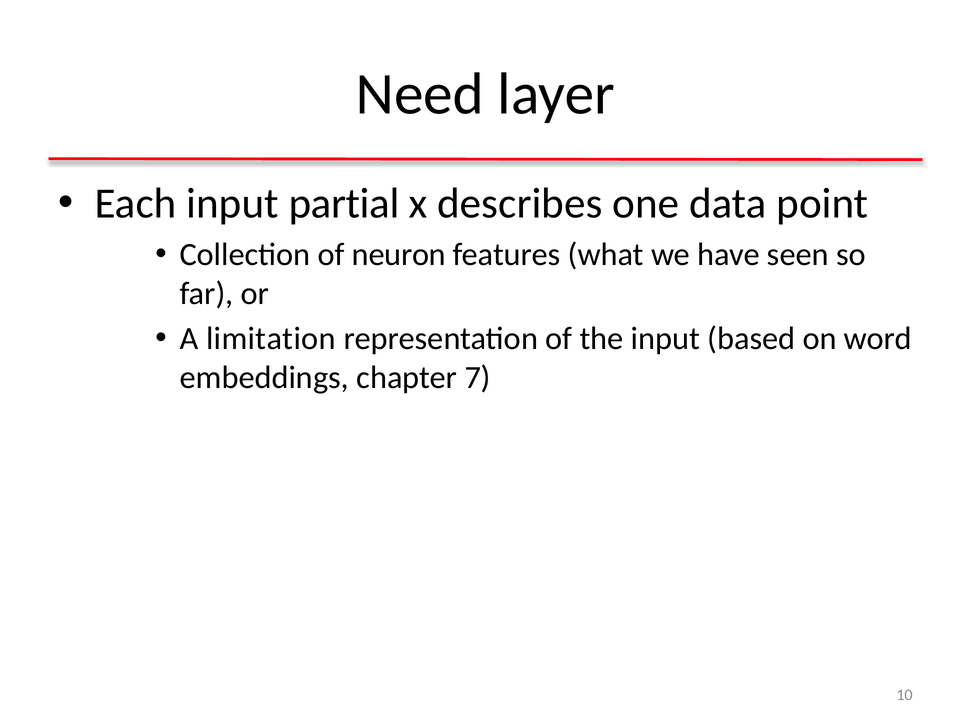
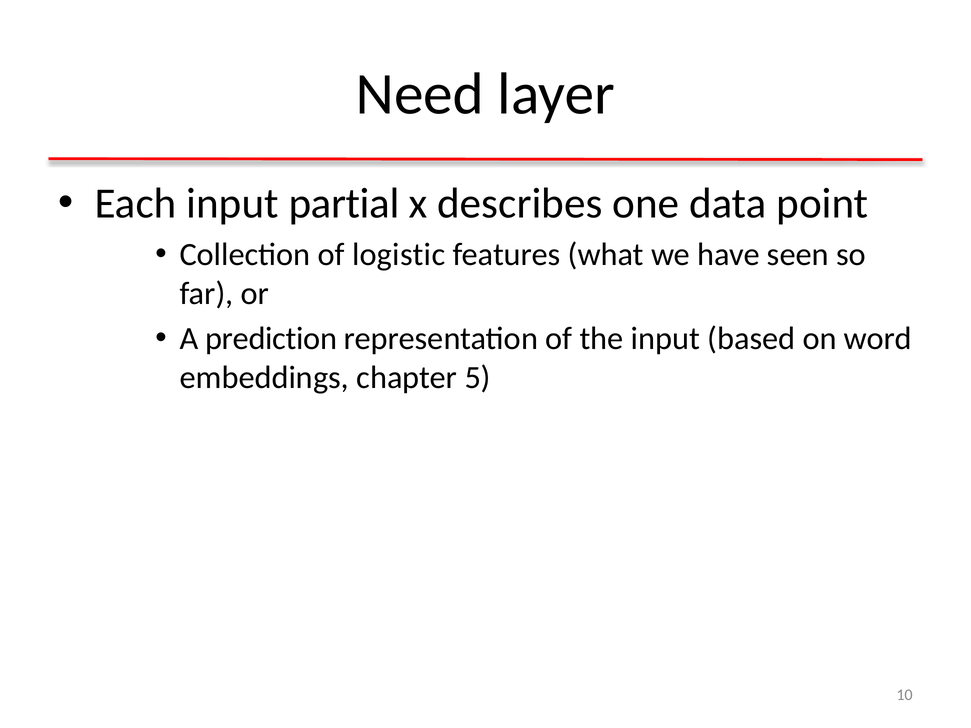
neuron: neuron -> logistic (399, 255)
limitation: limitation -> prediction (271, 339)
7: 7 -> 5 (478, 378)
